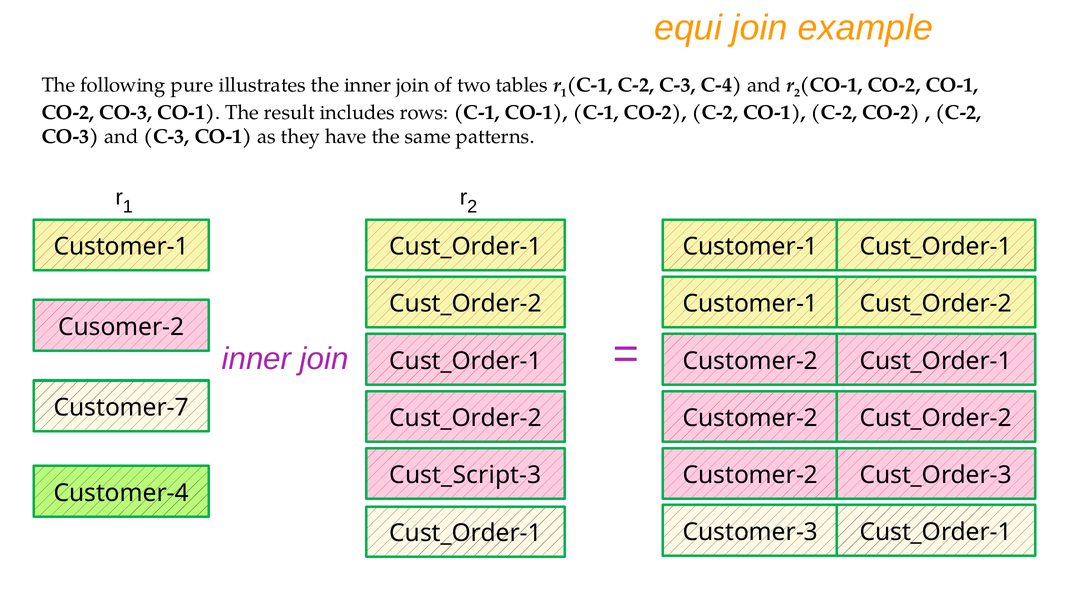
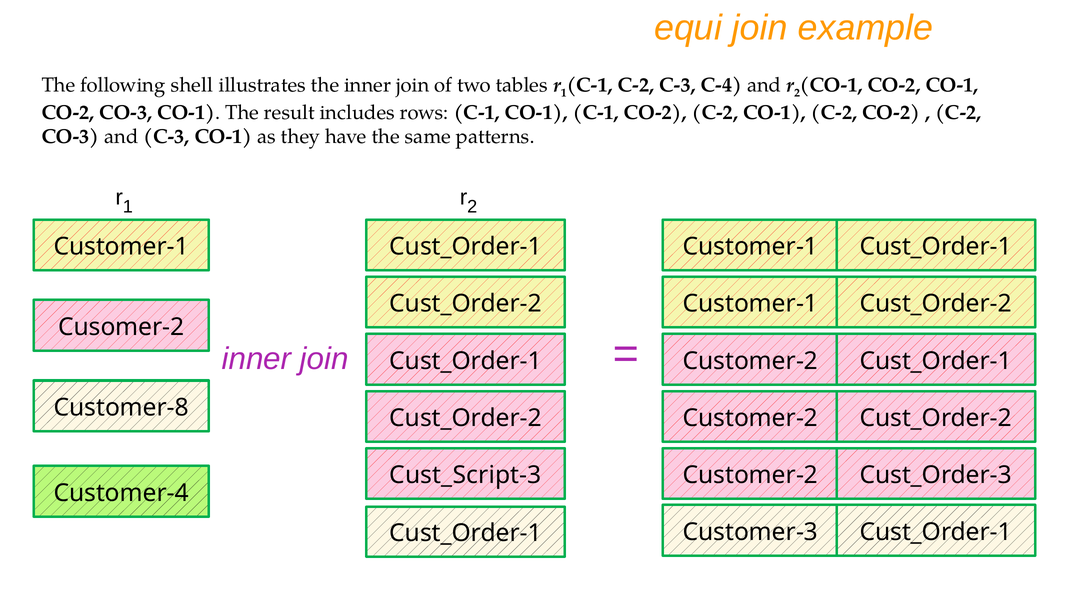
pure: pure -> shell (192, 85)
Customer-7: Customer-7 -> Customer-8 (121, 408)
